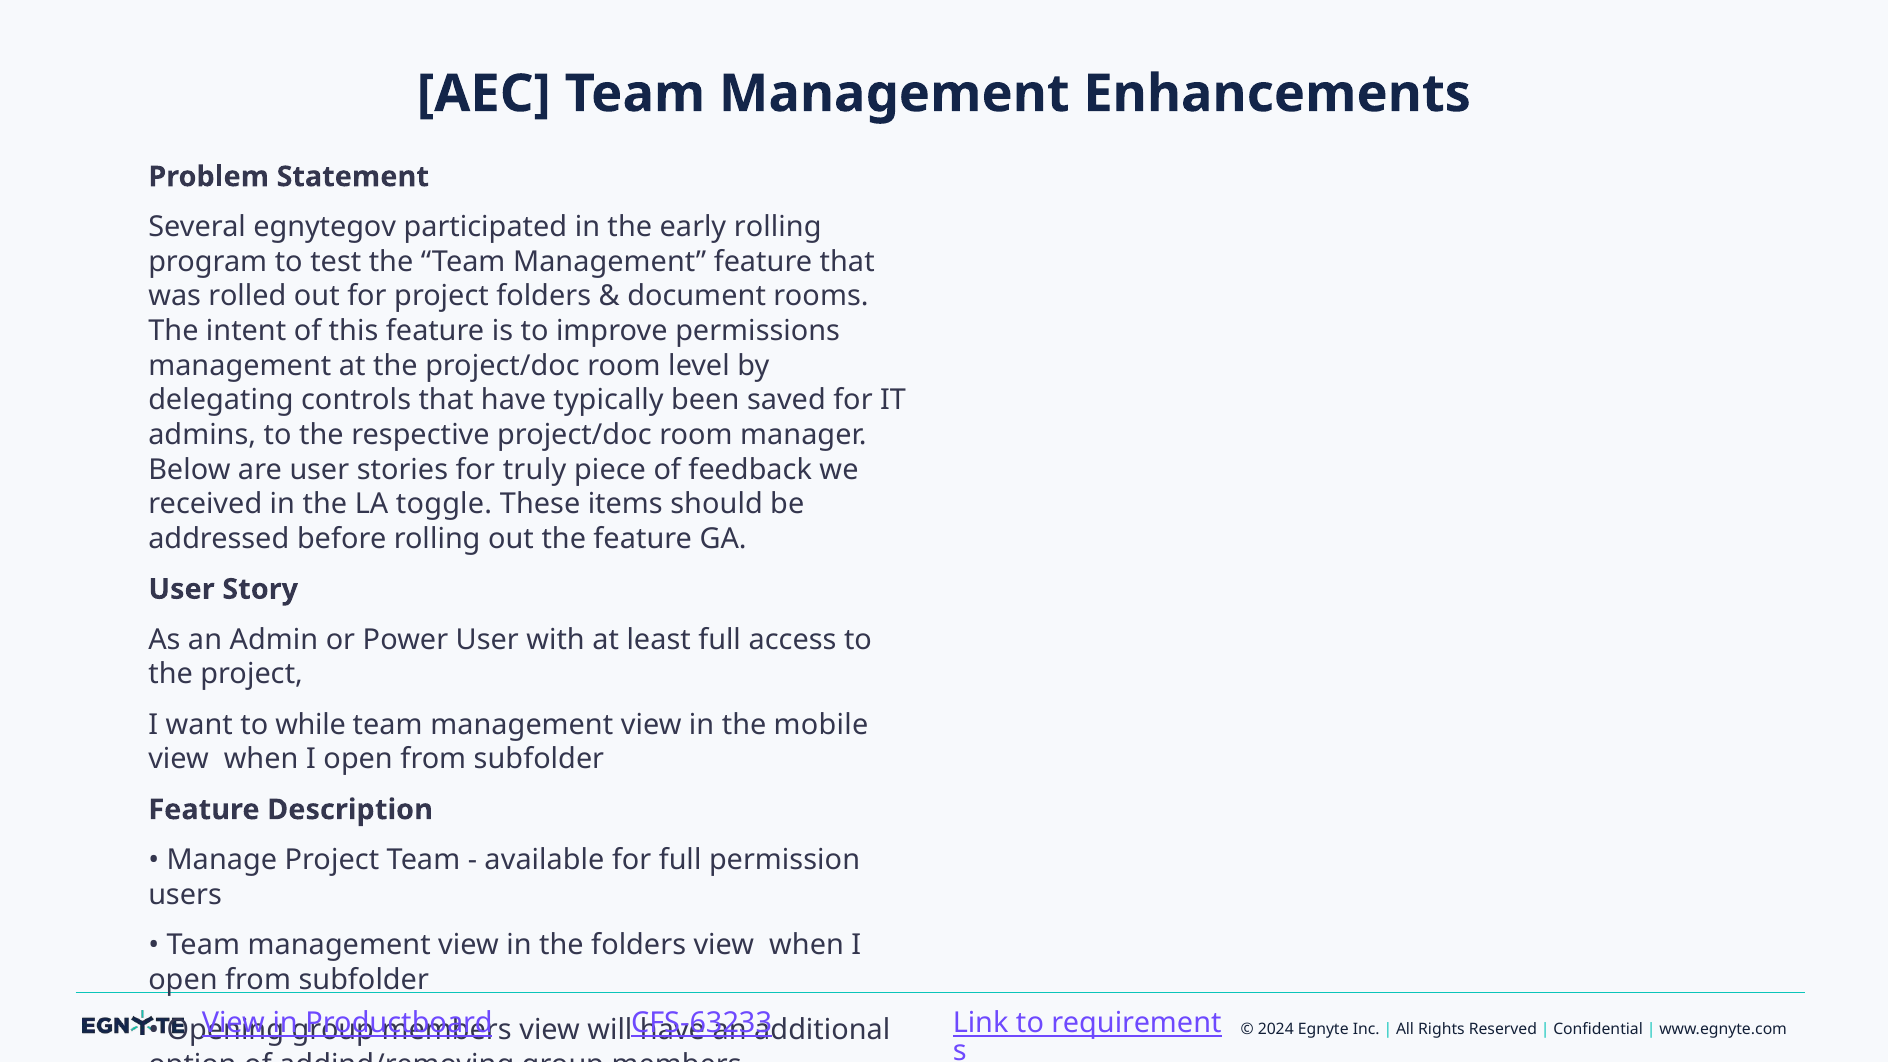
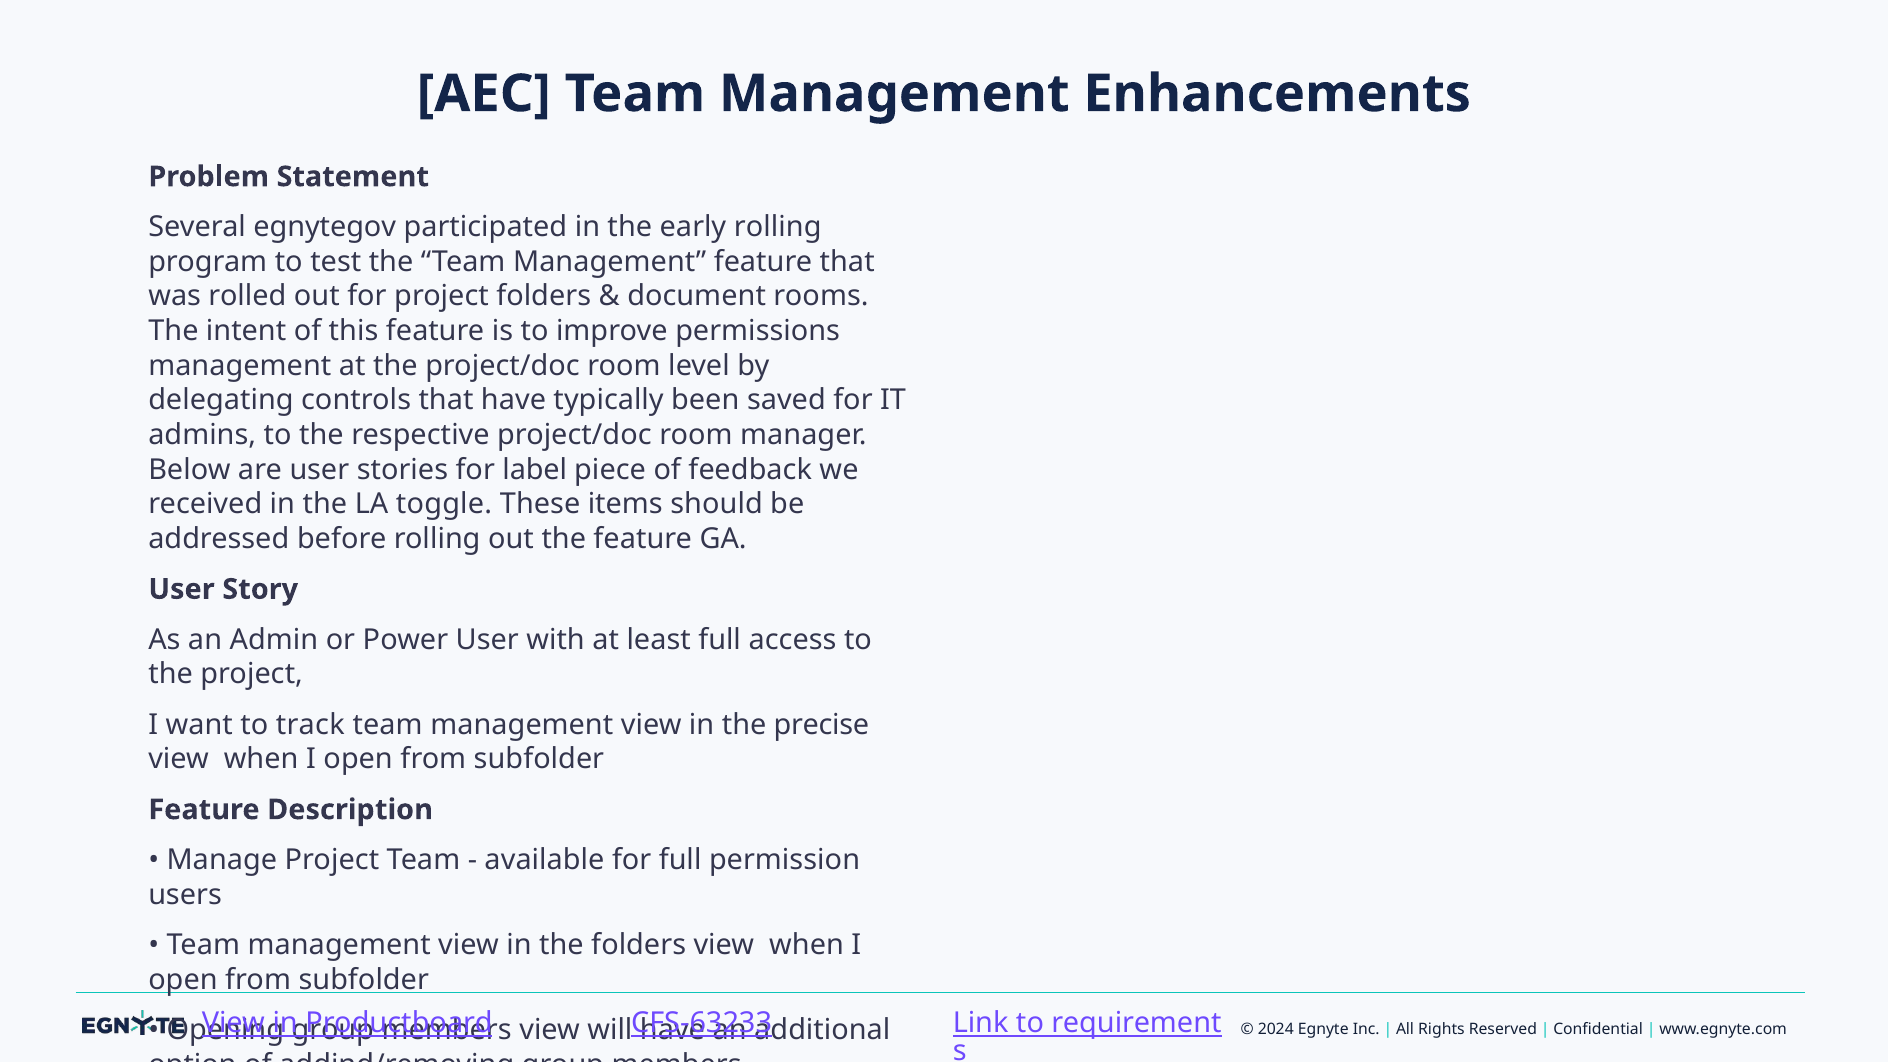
truly: truly -> label (535, 470)
while: while -> track (310, 725)
mobile: mobile -> precise (821, 725)
